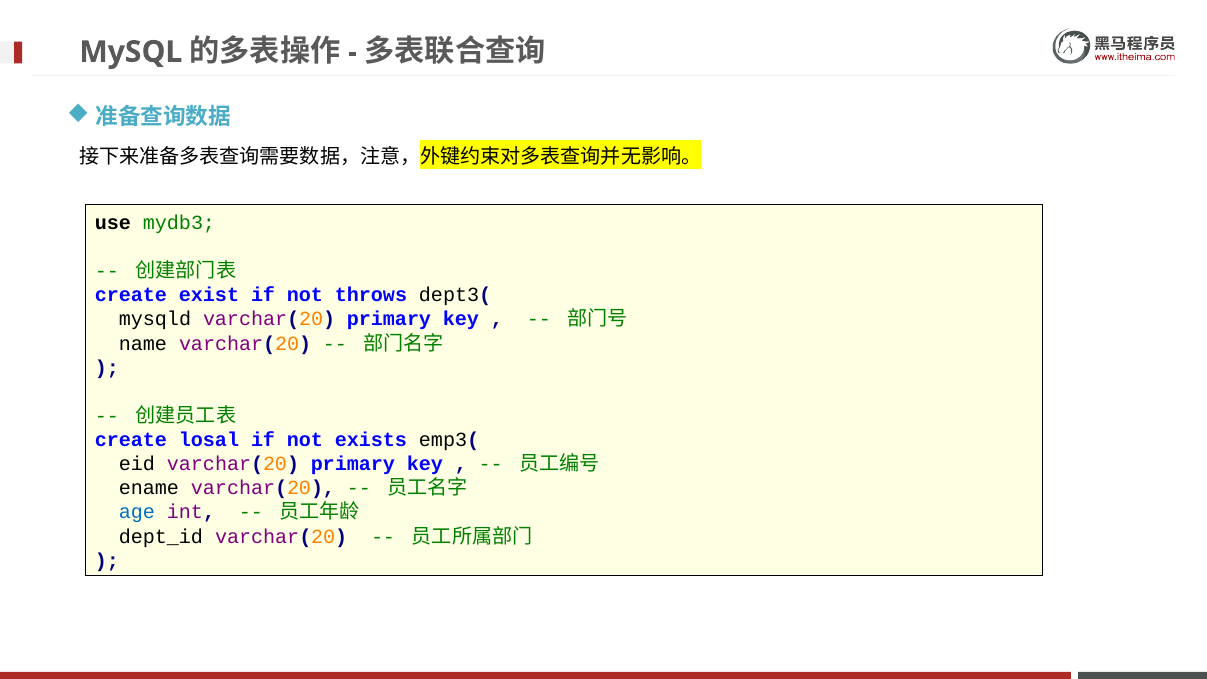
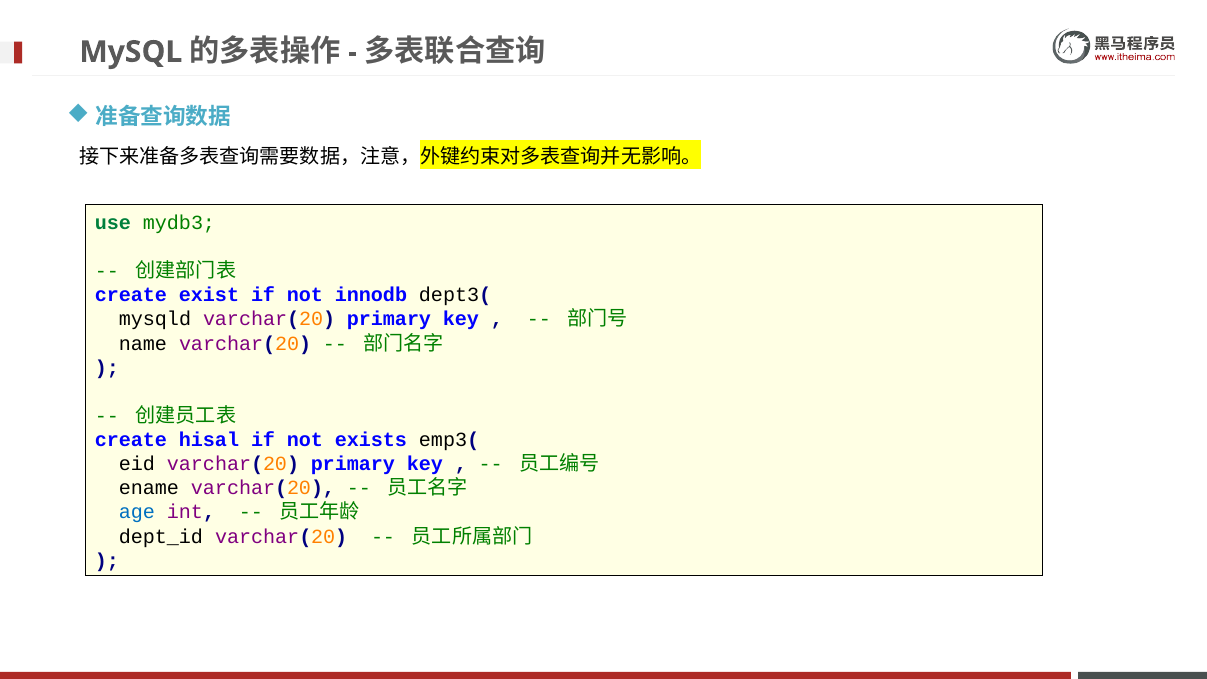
use colour: black -> green (113, 223)
throws: throws -> innodb (371, 295)
losal: losal -> hisal (209, 440)
